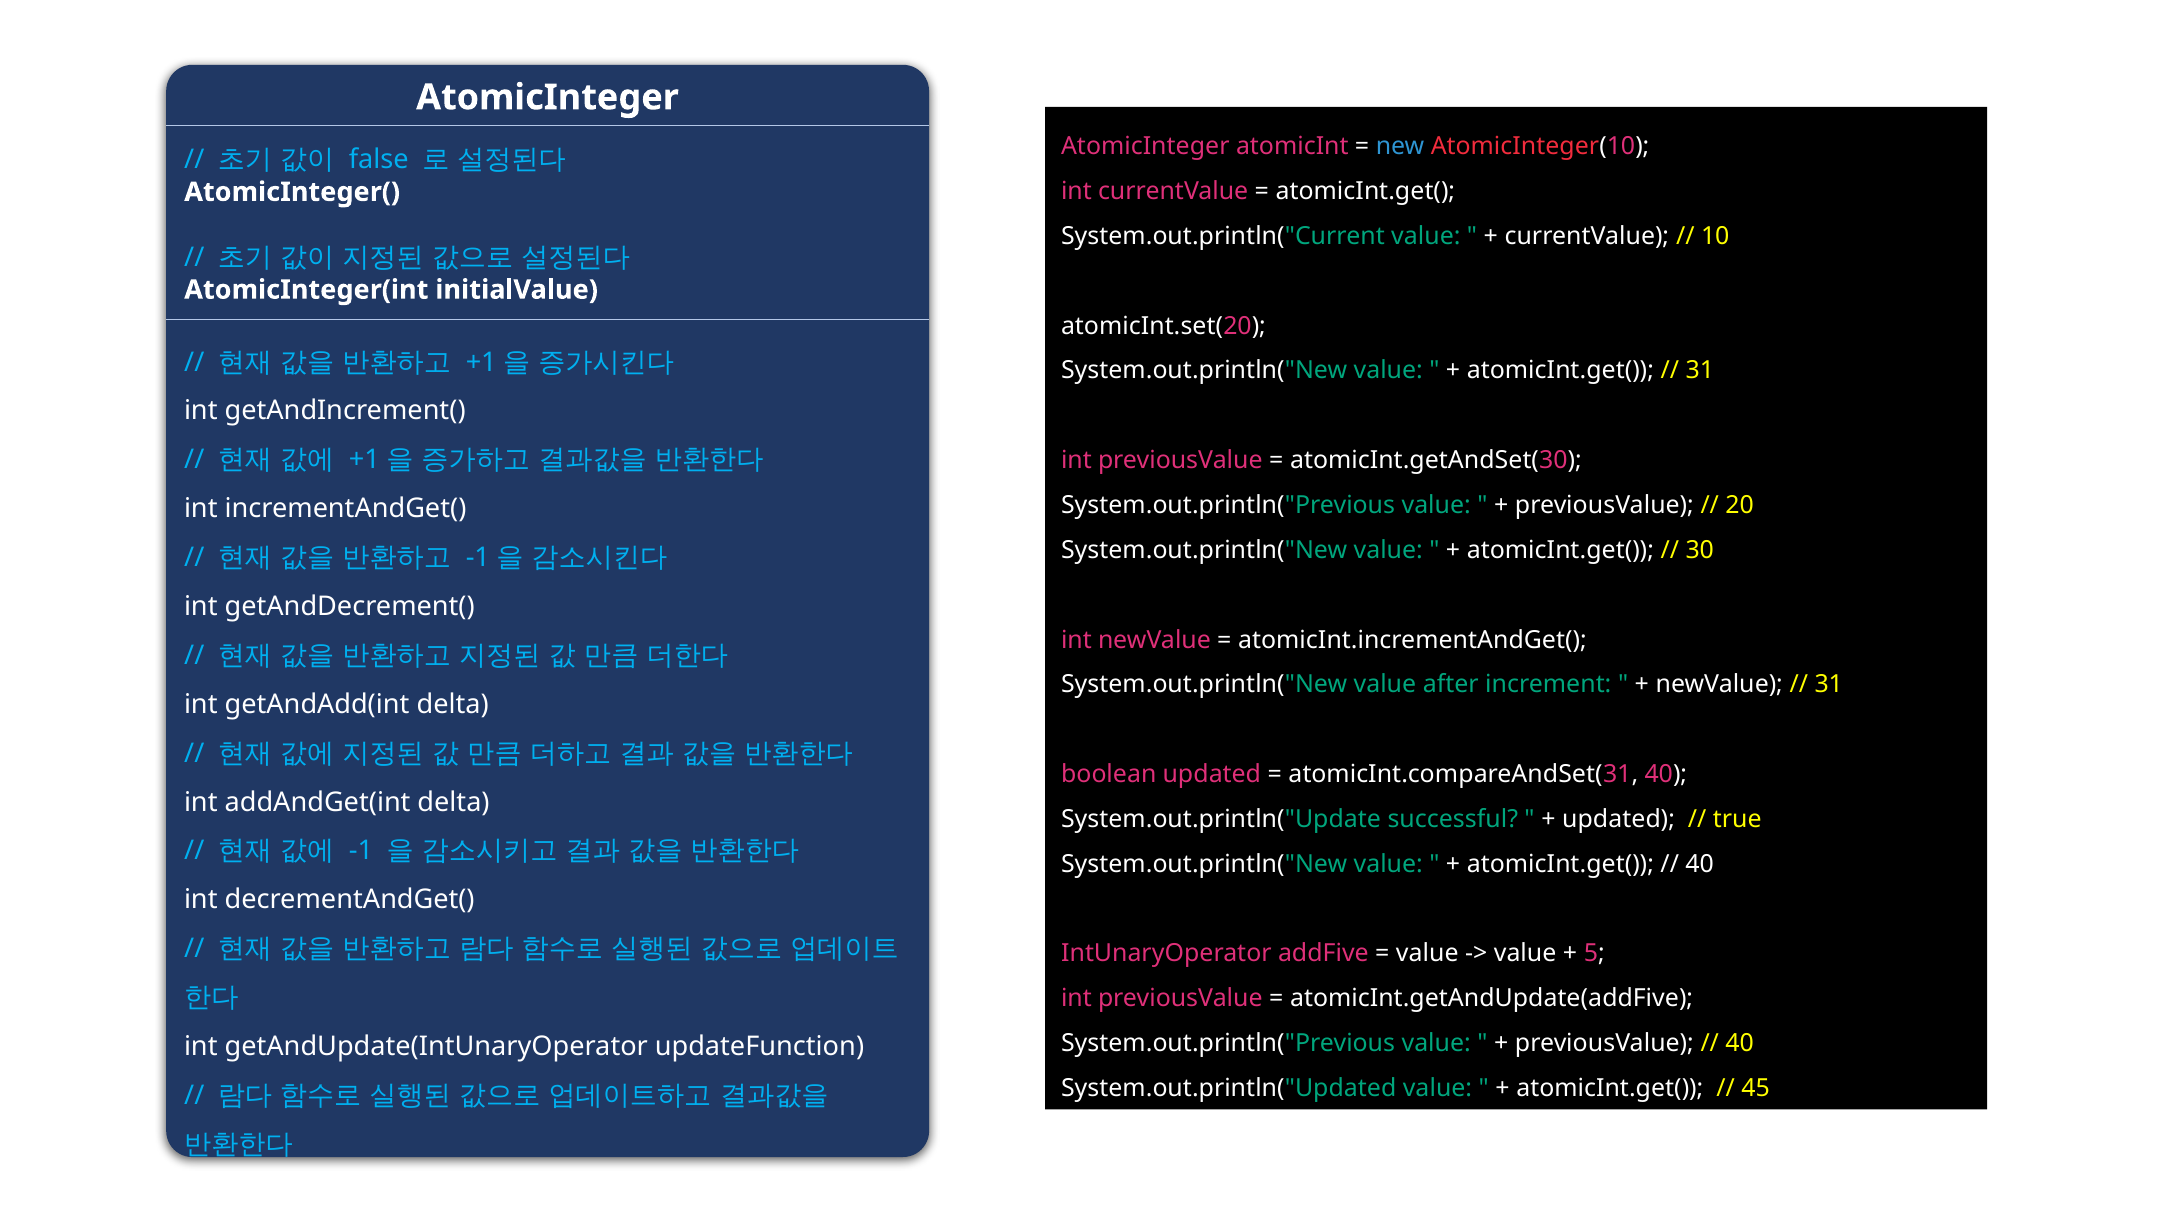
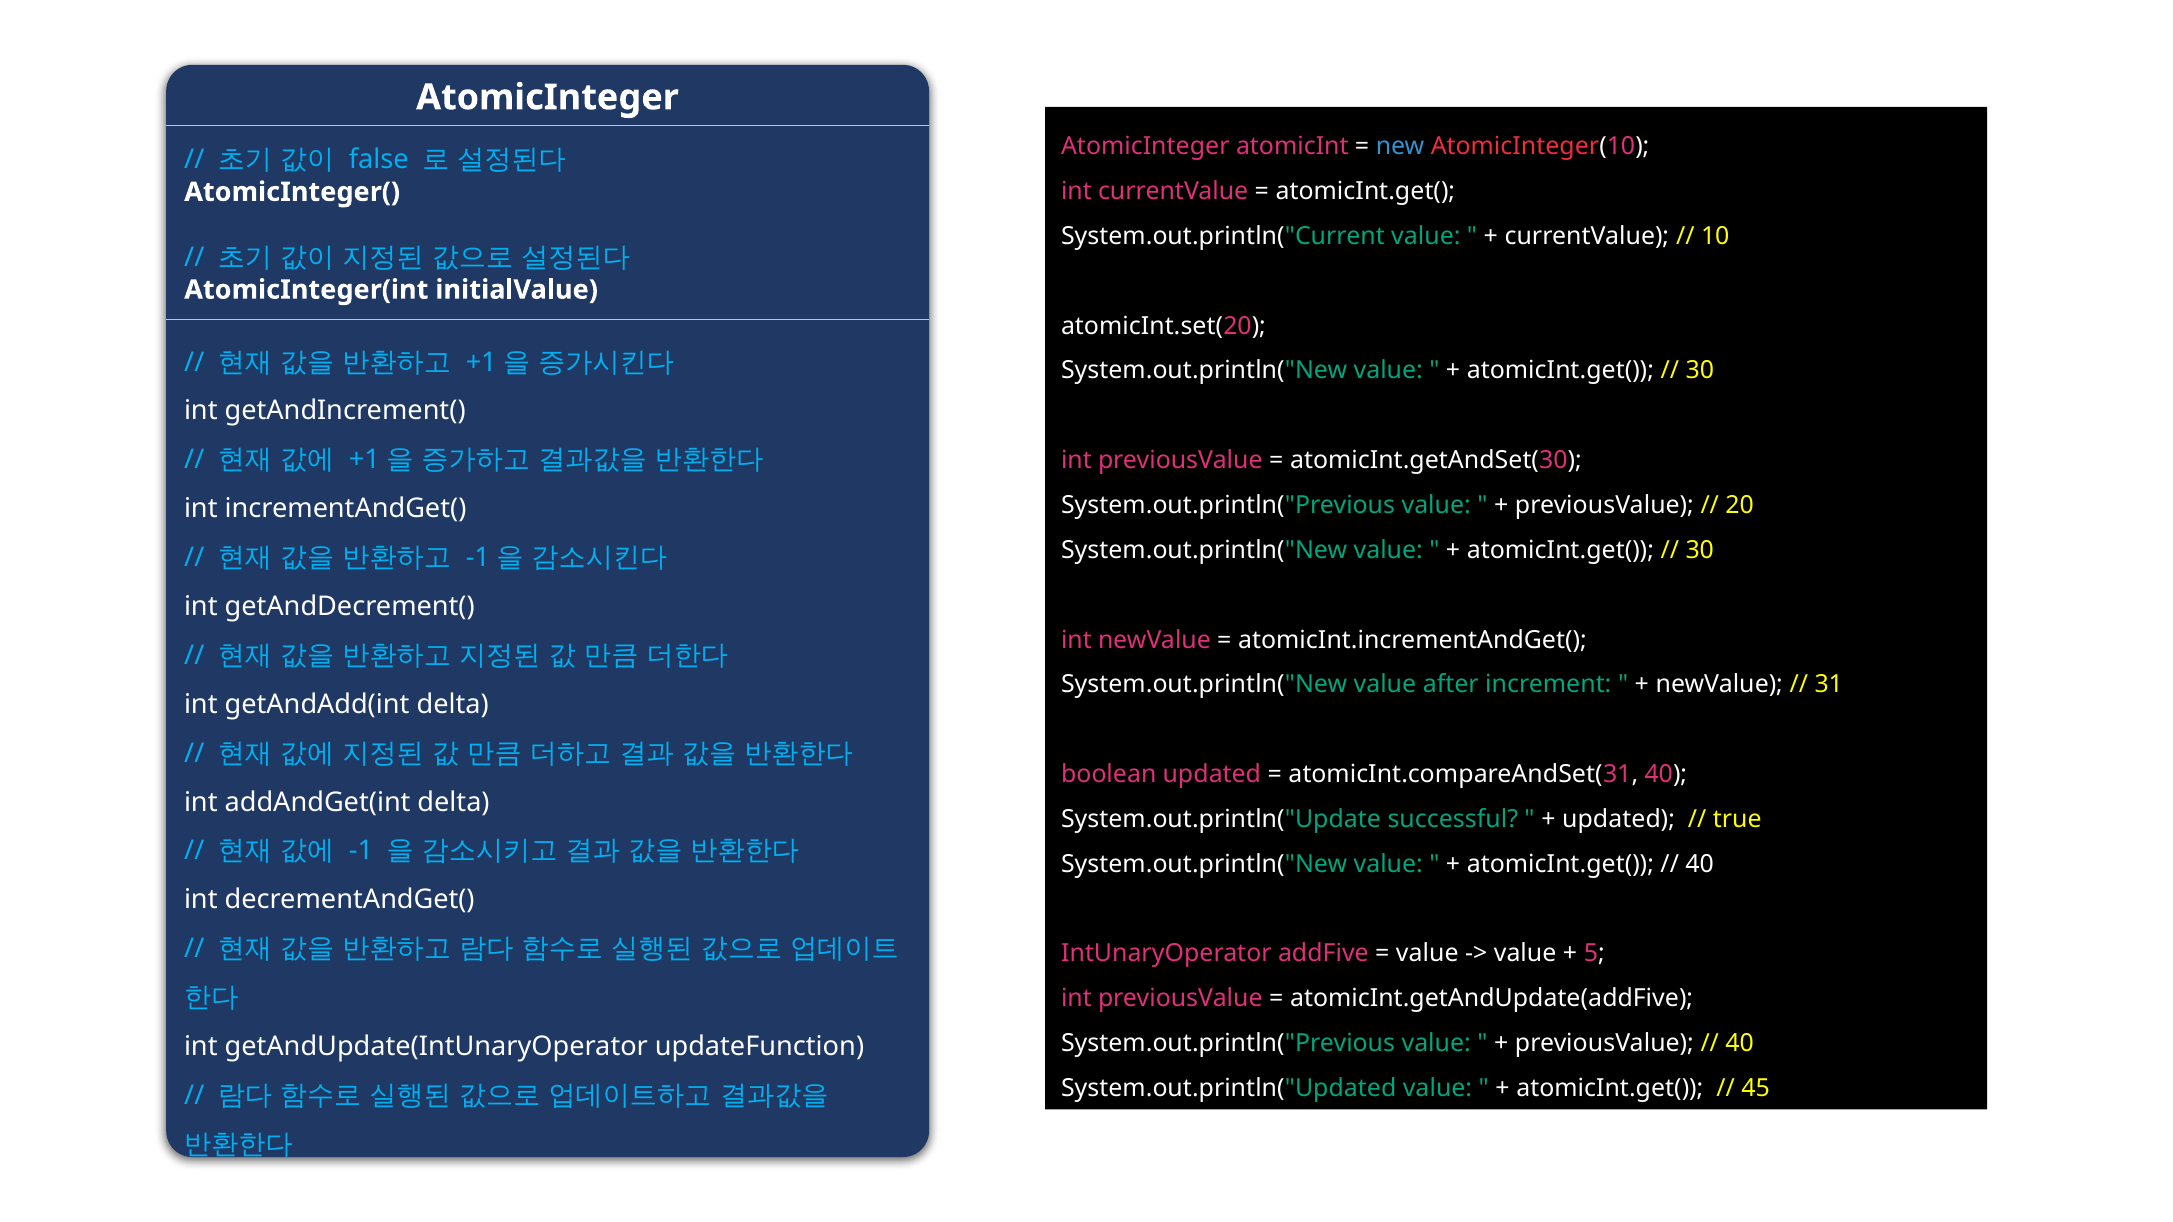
31: 31 -> 30 (1700, 371)
